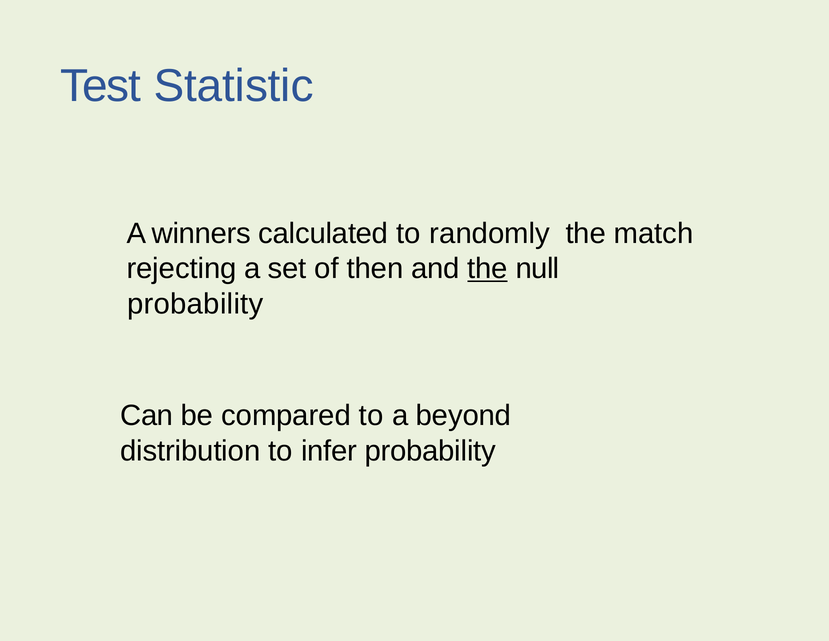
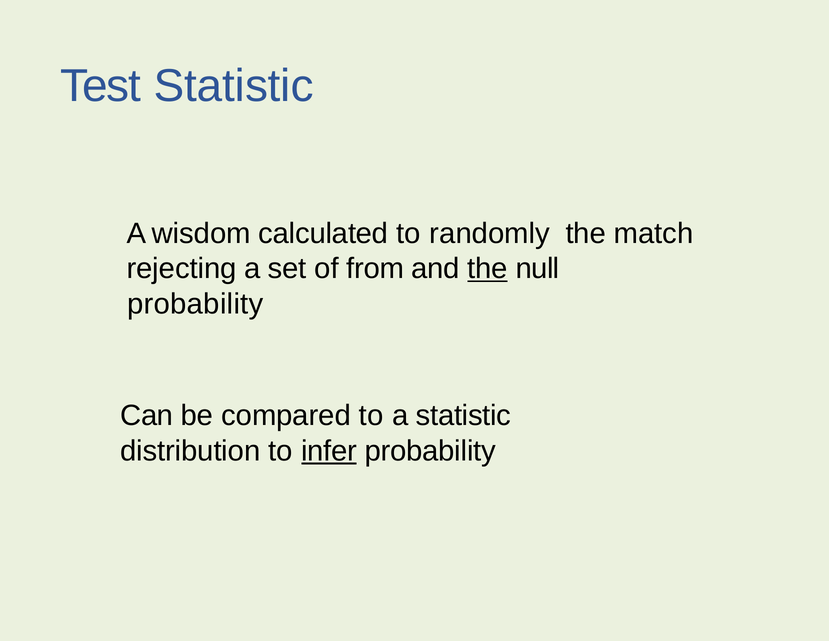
winners: winners -> wisdom (201, 233)
then: then -> from (375, 269)
a beyond: beyond -> statistic (463, 415)
infer underline: none -> present (329, 451)
